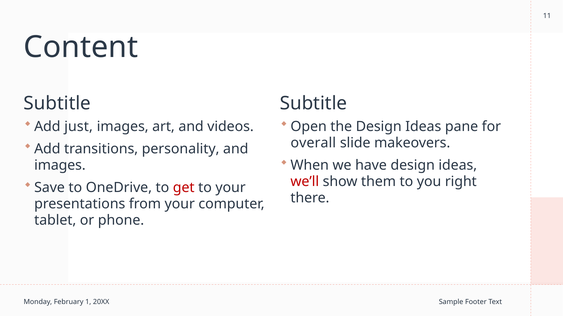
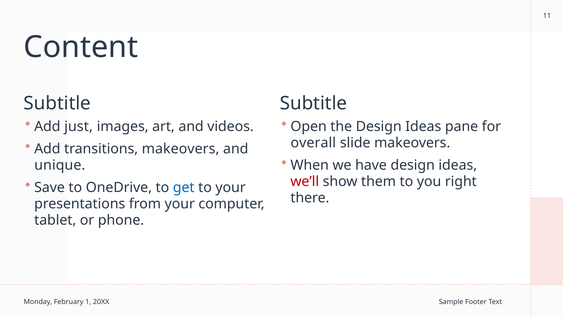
transitions personality: personality -> makeovers (181, 149)
images: images -> unique (60, 165)
get colour: red -> blue (184, 188)
